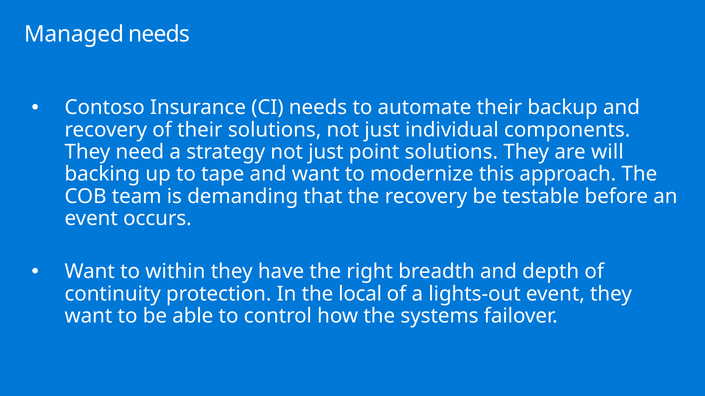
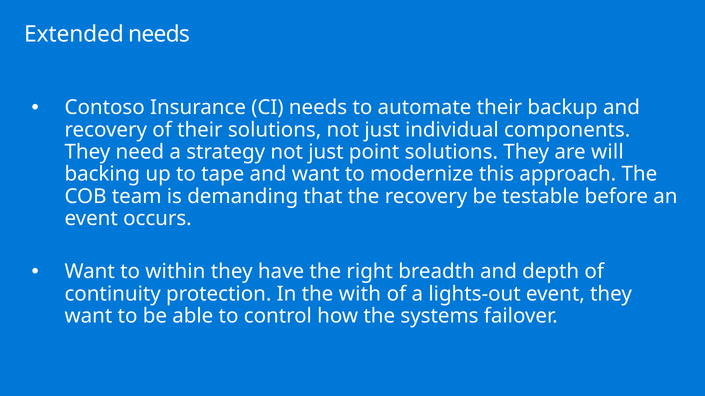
Managed: Managed -> Extended (74, 34)
local: local -> with (360, 294)
